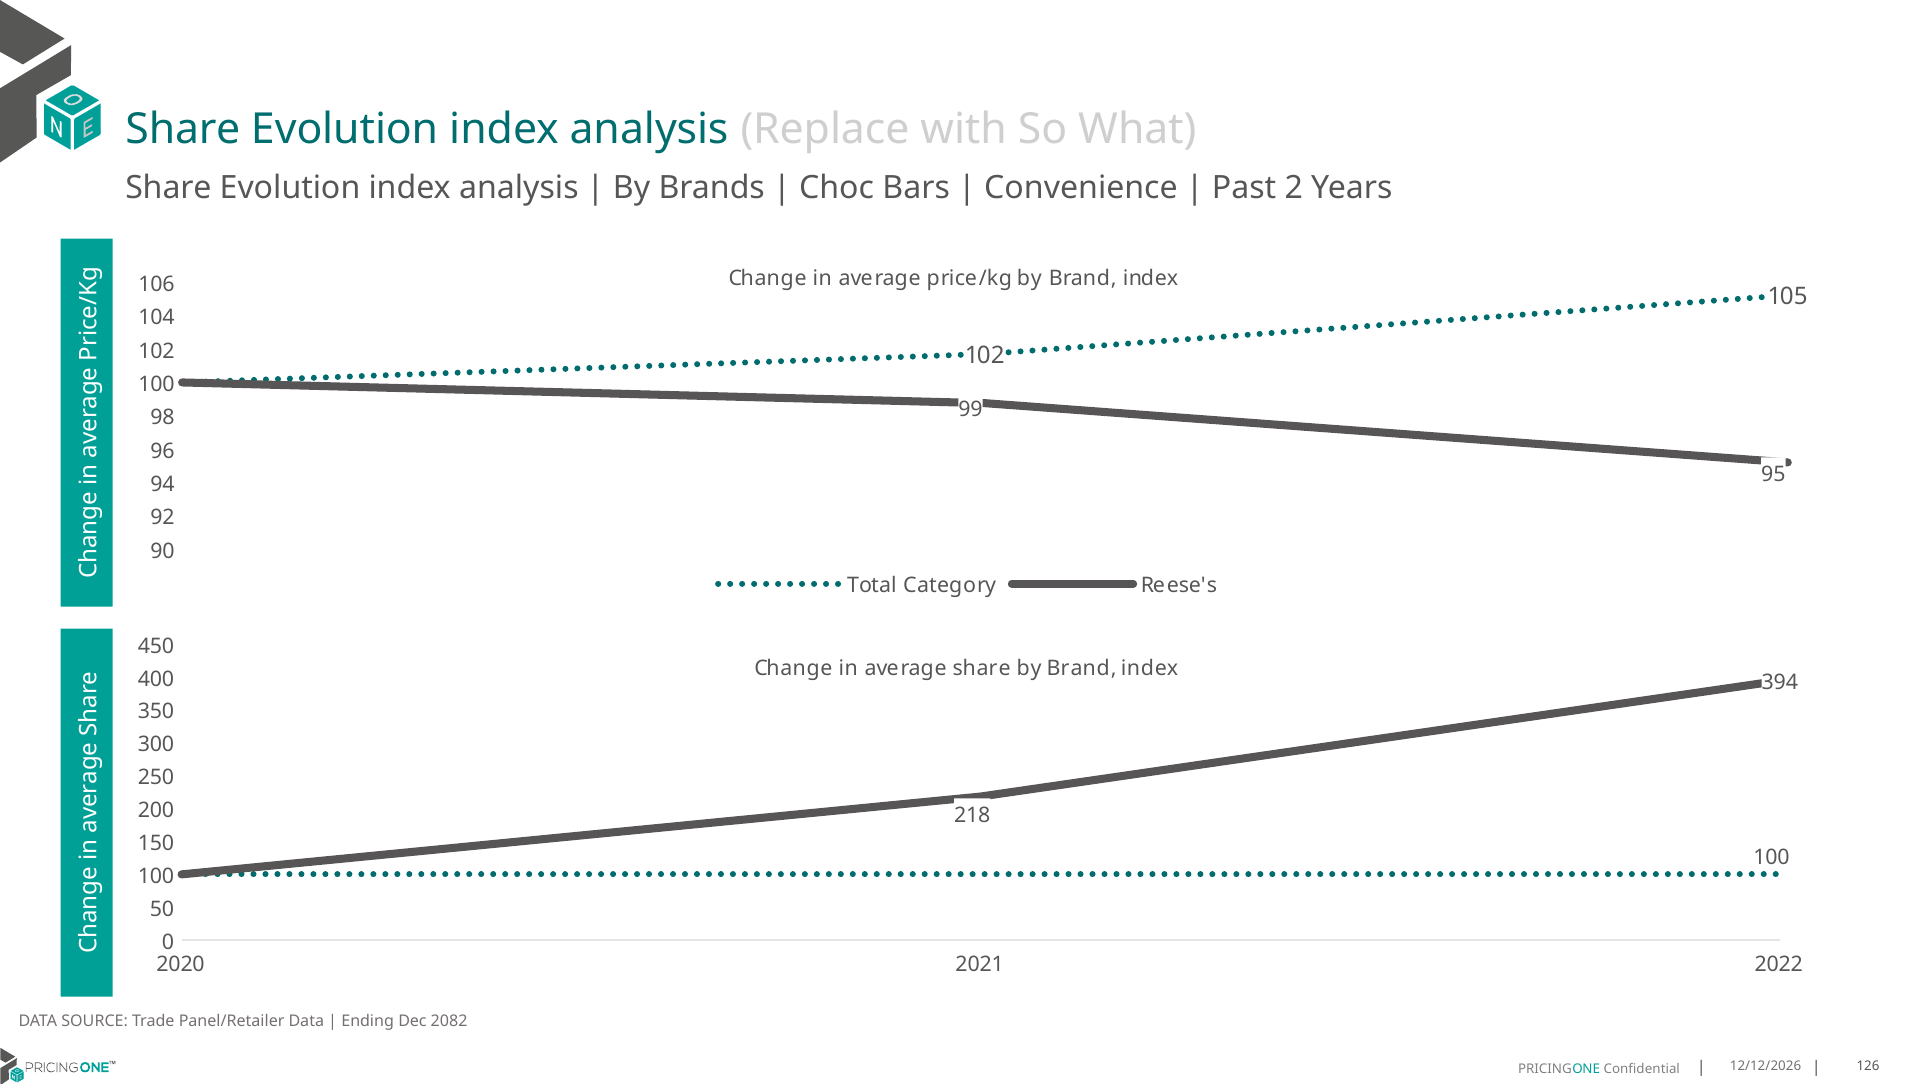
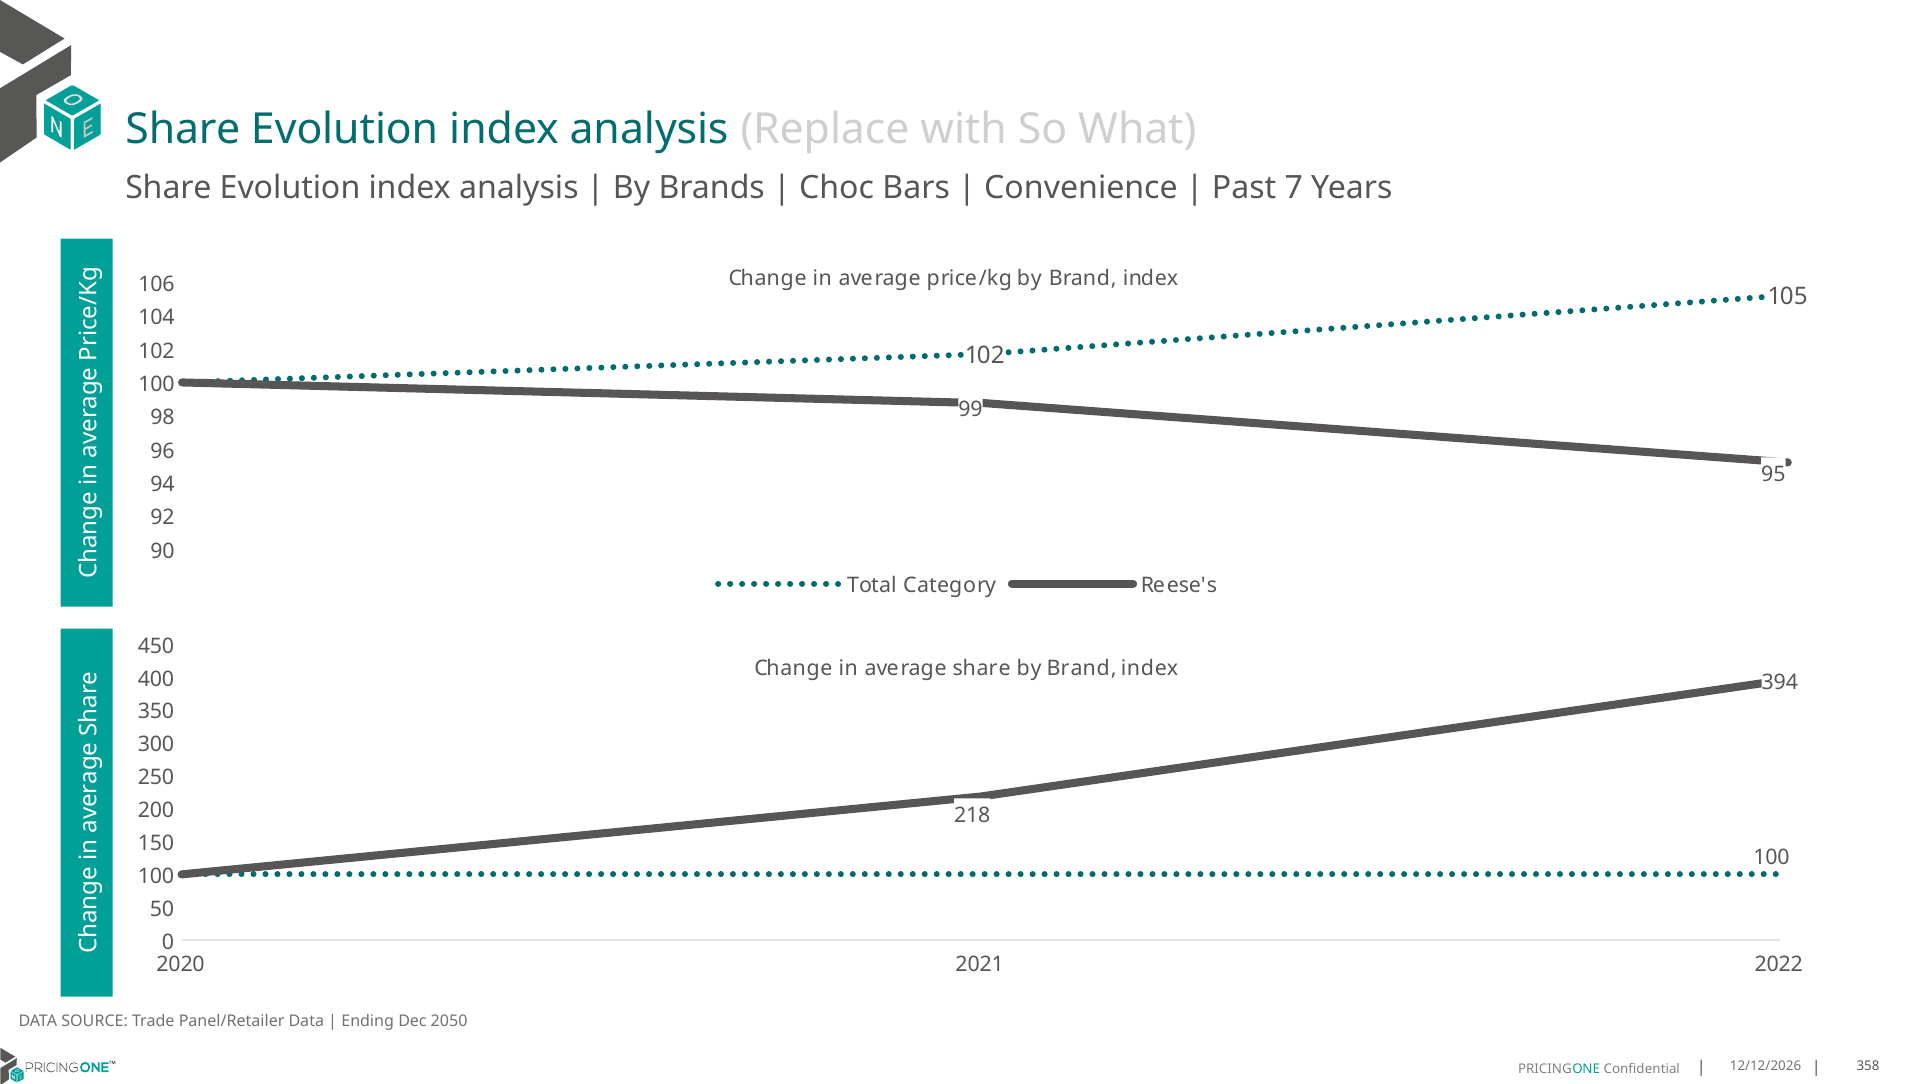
2: 2 -> 7 (1294, 188)
2082: 2082 -> 2050 (449, 1021)
126: 126 -> 358 (1868, 1066)
